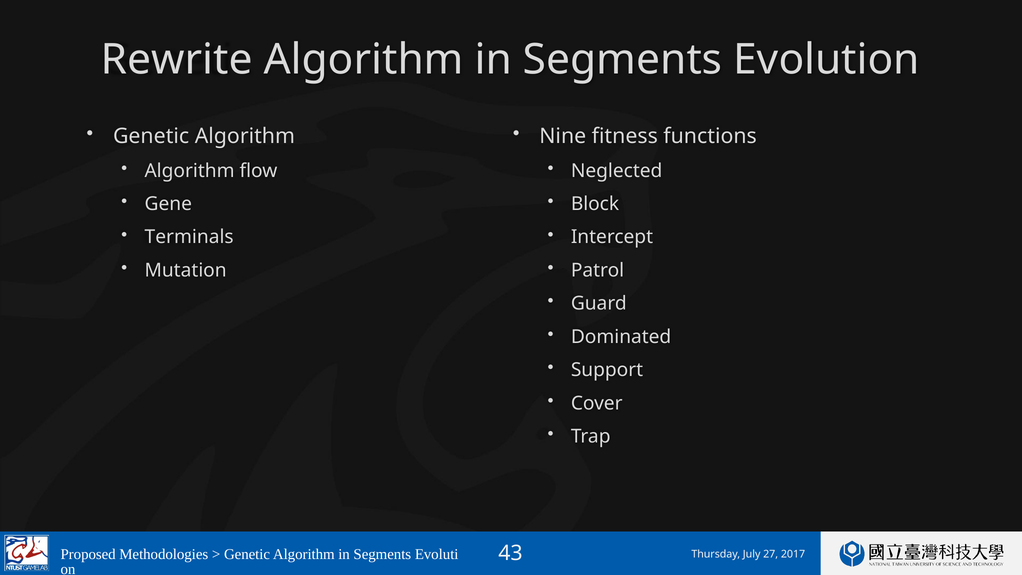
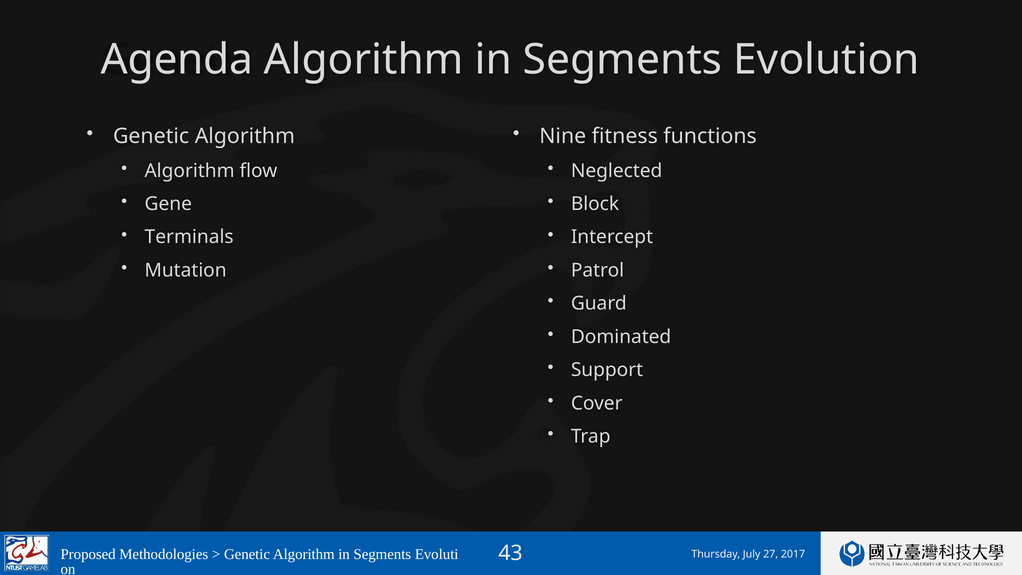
Rewrite: Rewrite -> Agenda (177, 60)
